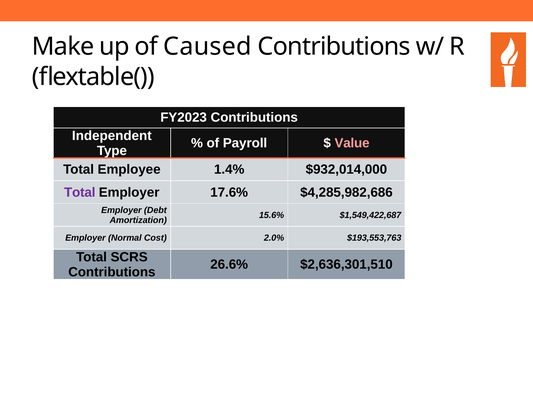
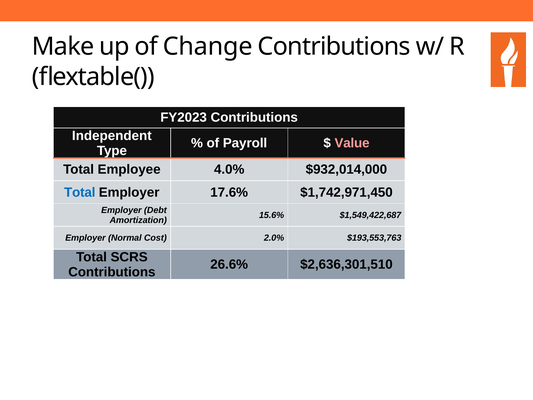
Caused: Caused -> Change (208, 47)
1.4%: 1.4% -> 4.0% (229, 169)
Total colour: purple -> blue (80, 192)
$4,285,982,686: $4,285,982,686 -> $1,742,971,450 (346, 192)
